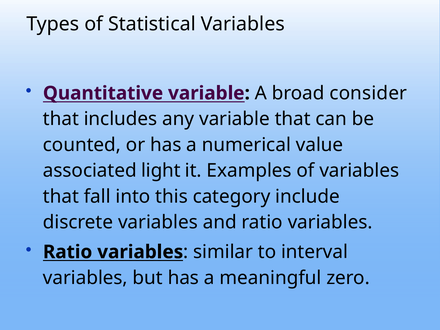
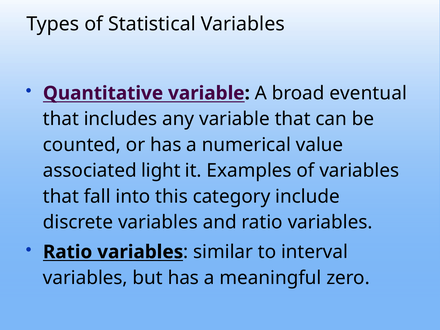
consider: consider -> eventual (368, 93)
